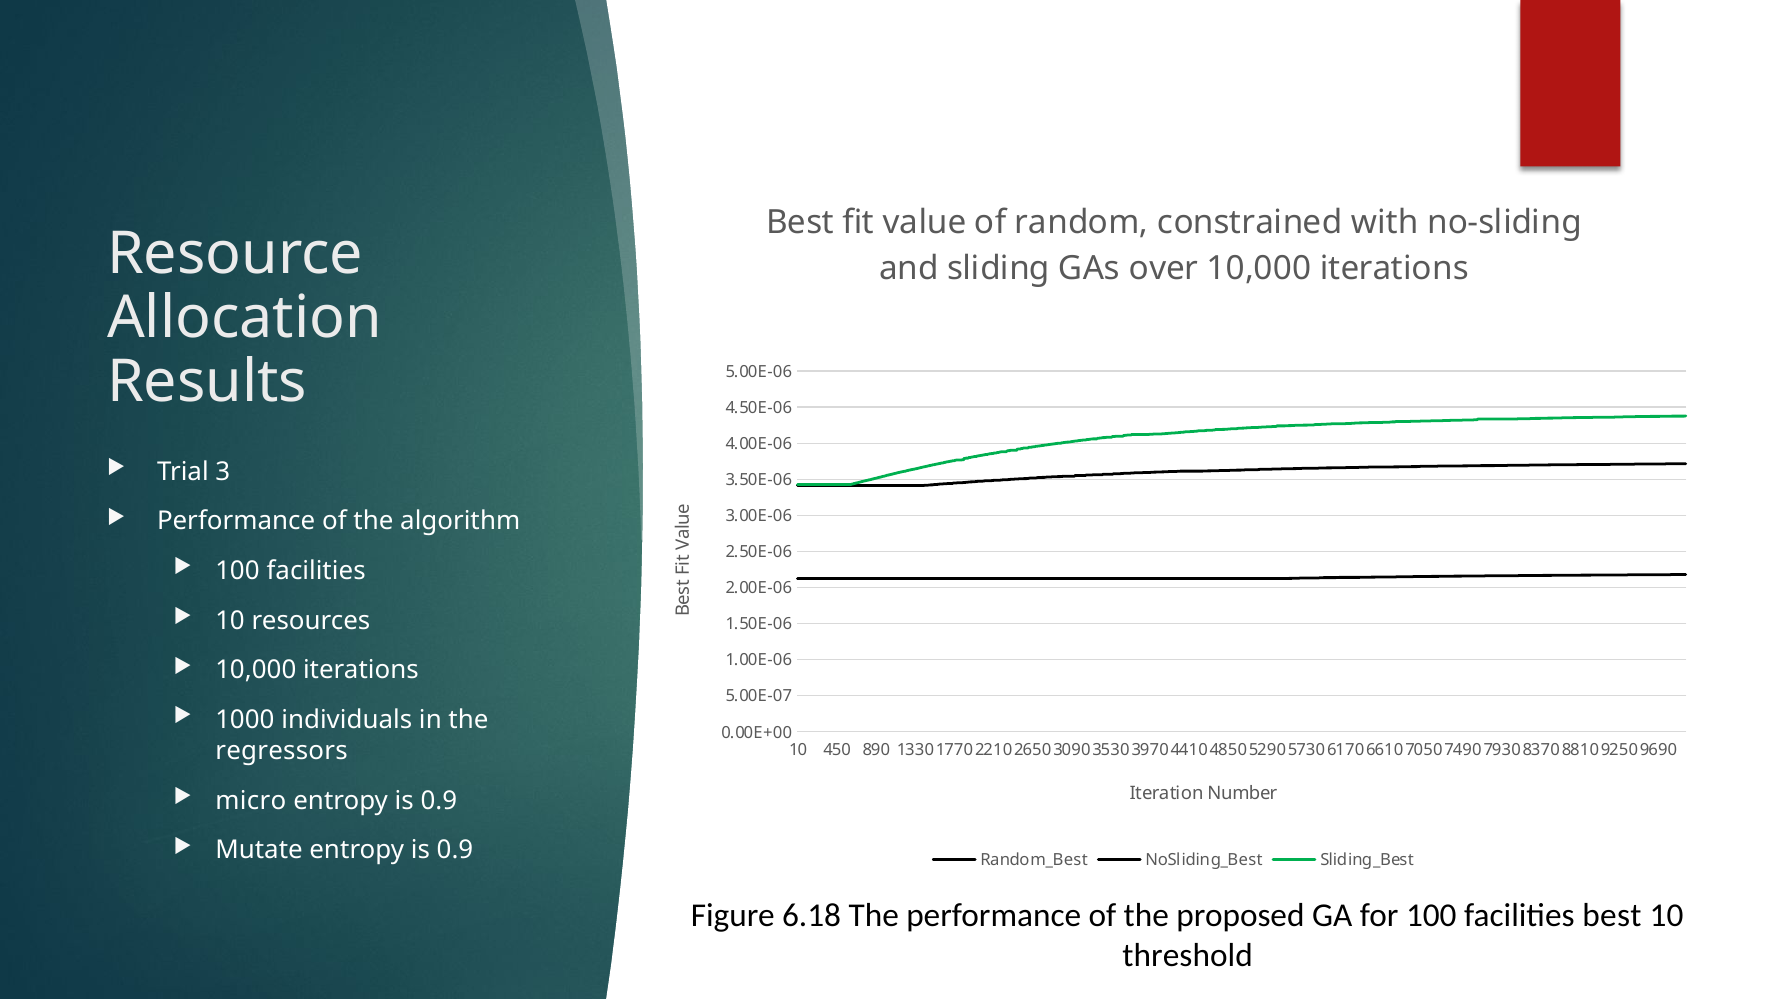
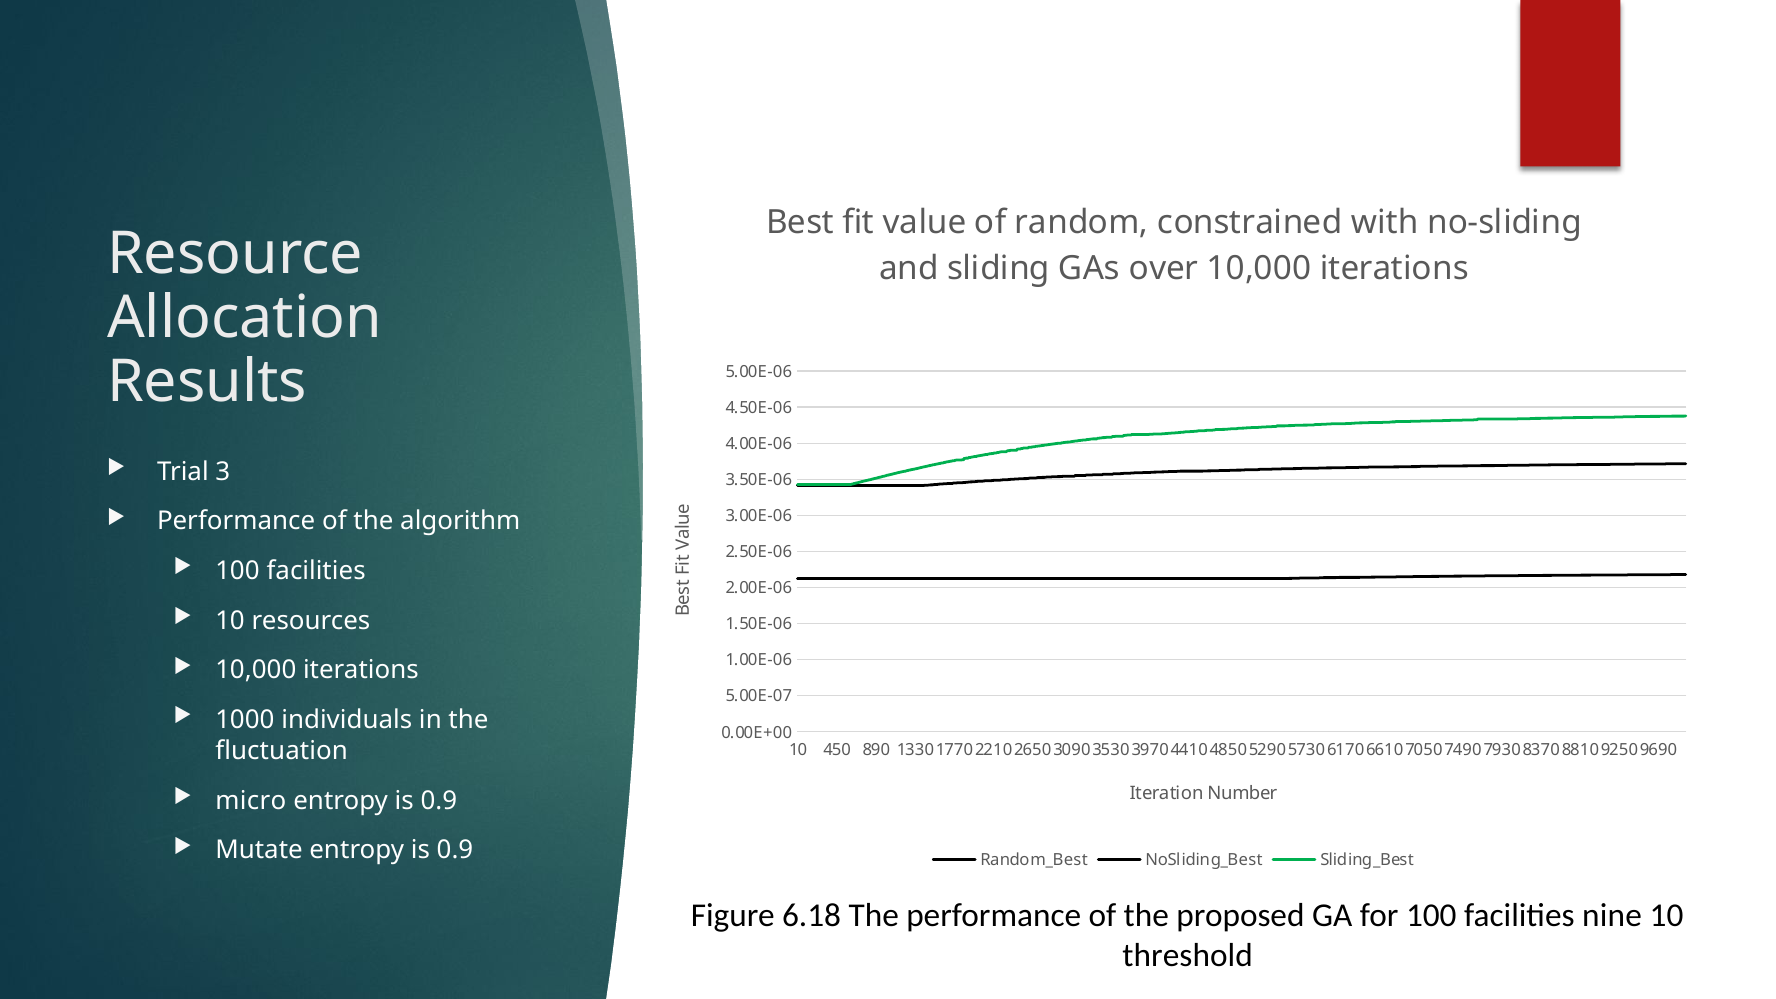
regressors: regressors -> fluctuation (282, 751)
facilities best: best -> nine (1612, 916)
